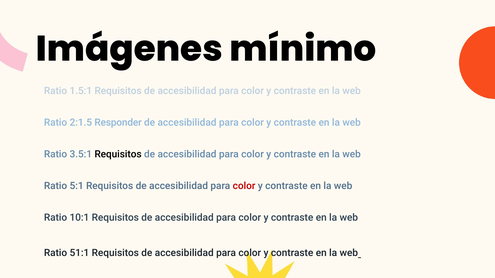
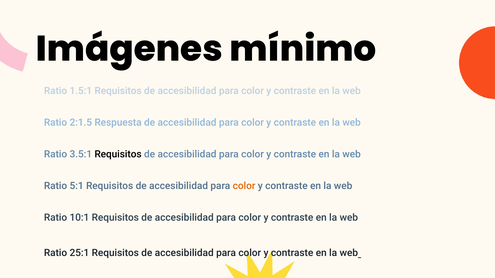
Responder: Responder -> Respuesta (118, 123)
color colour: red -> orange (244, 186)
51:1: 51:1 -> 25:1 (79, 253)
